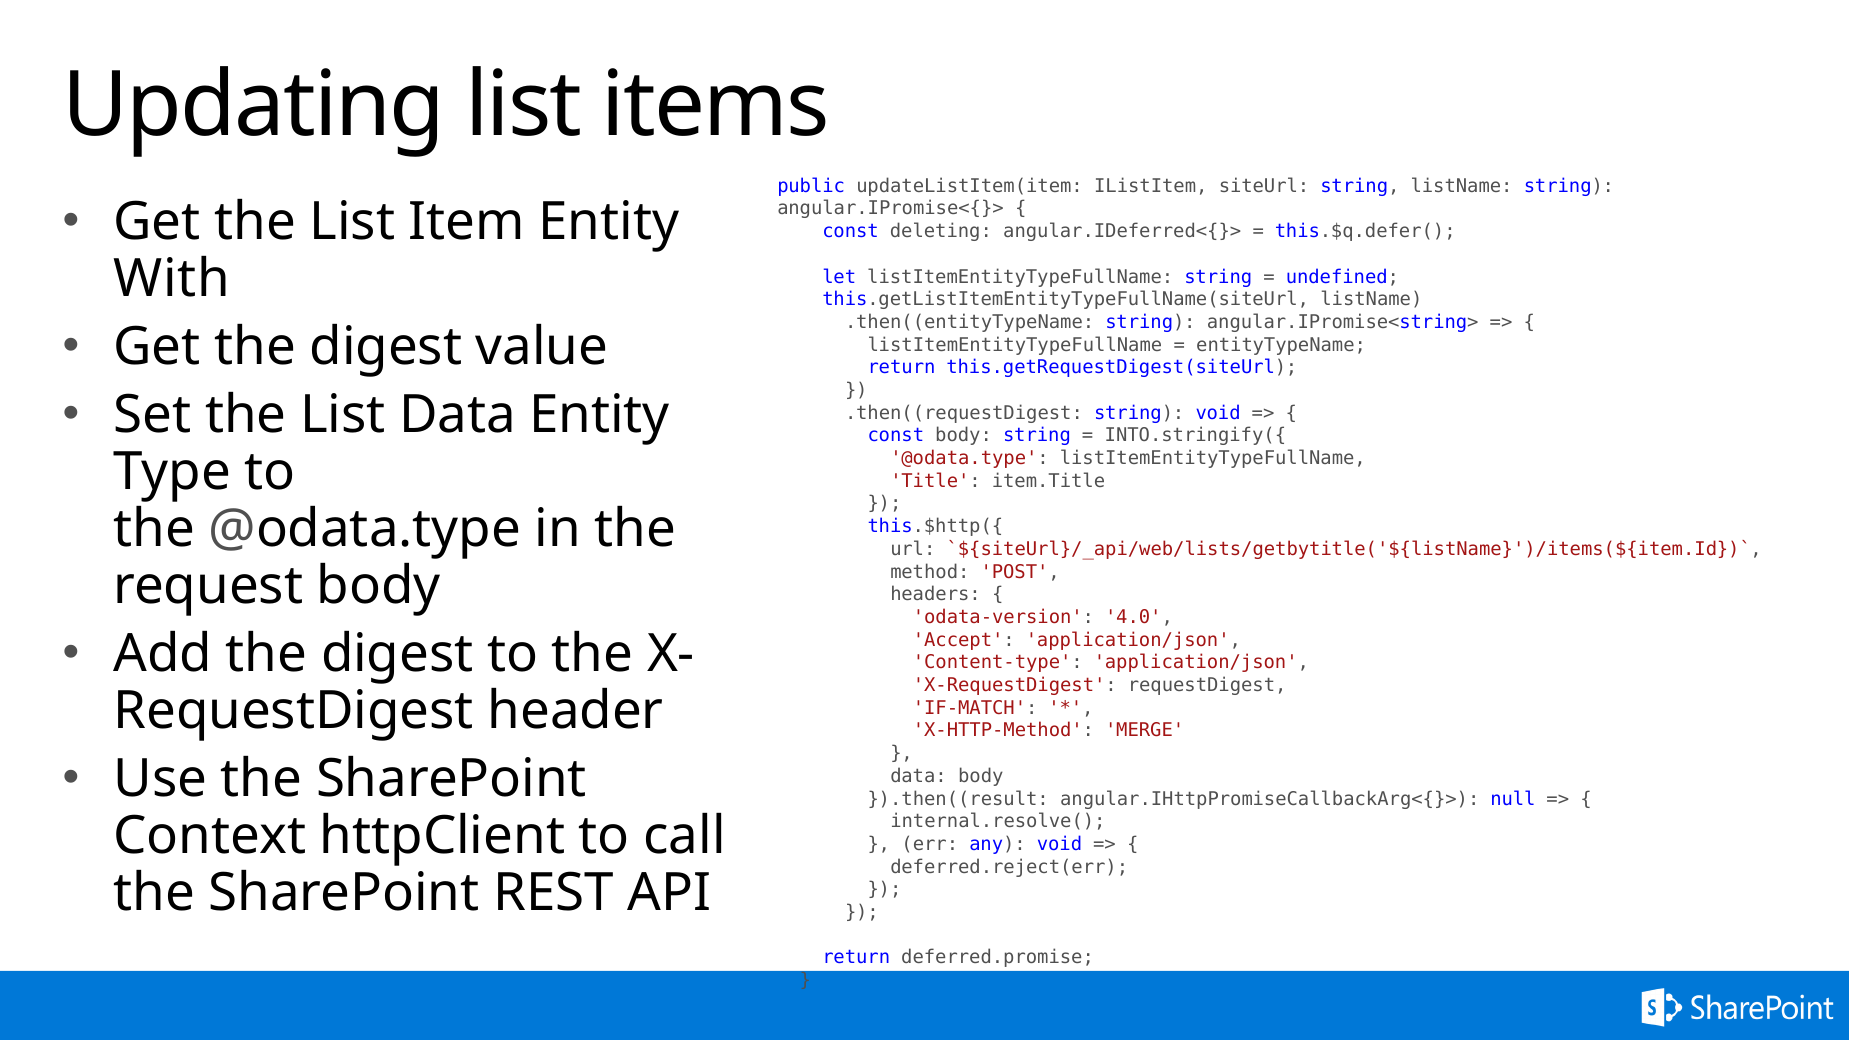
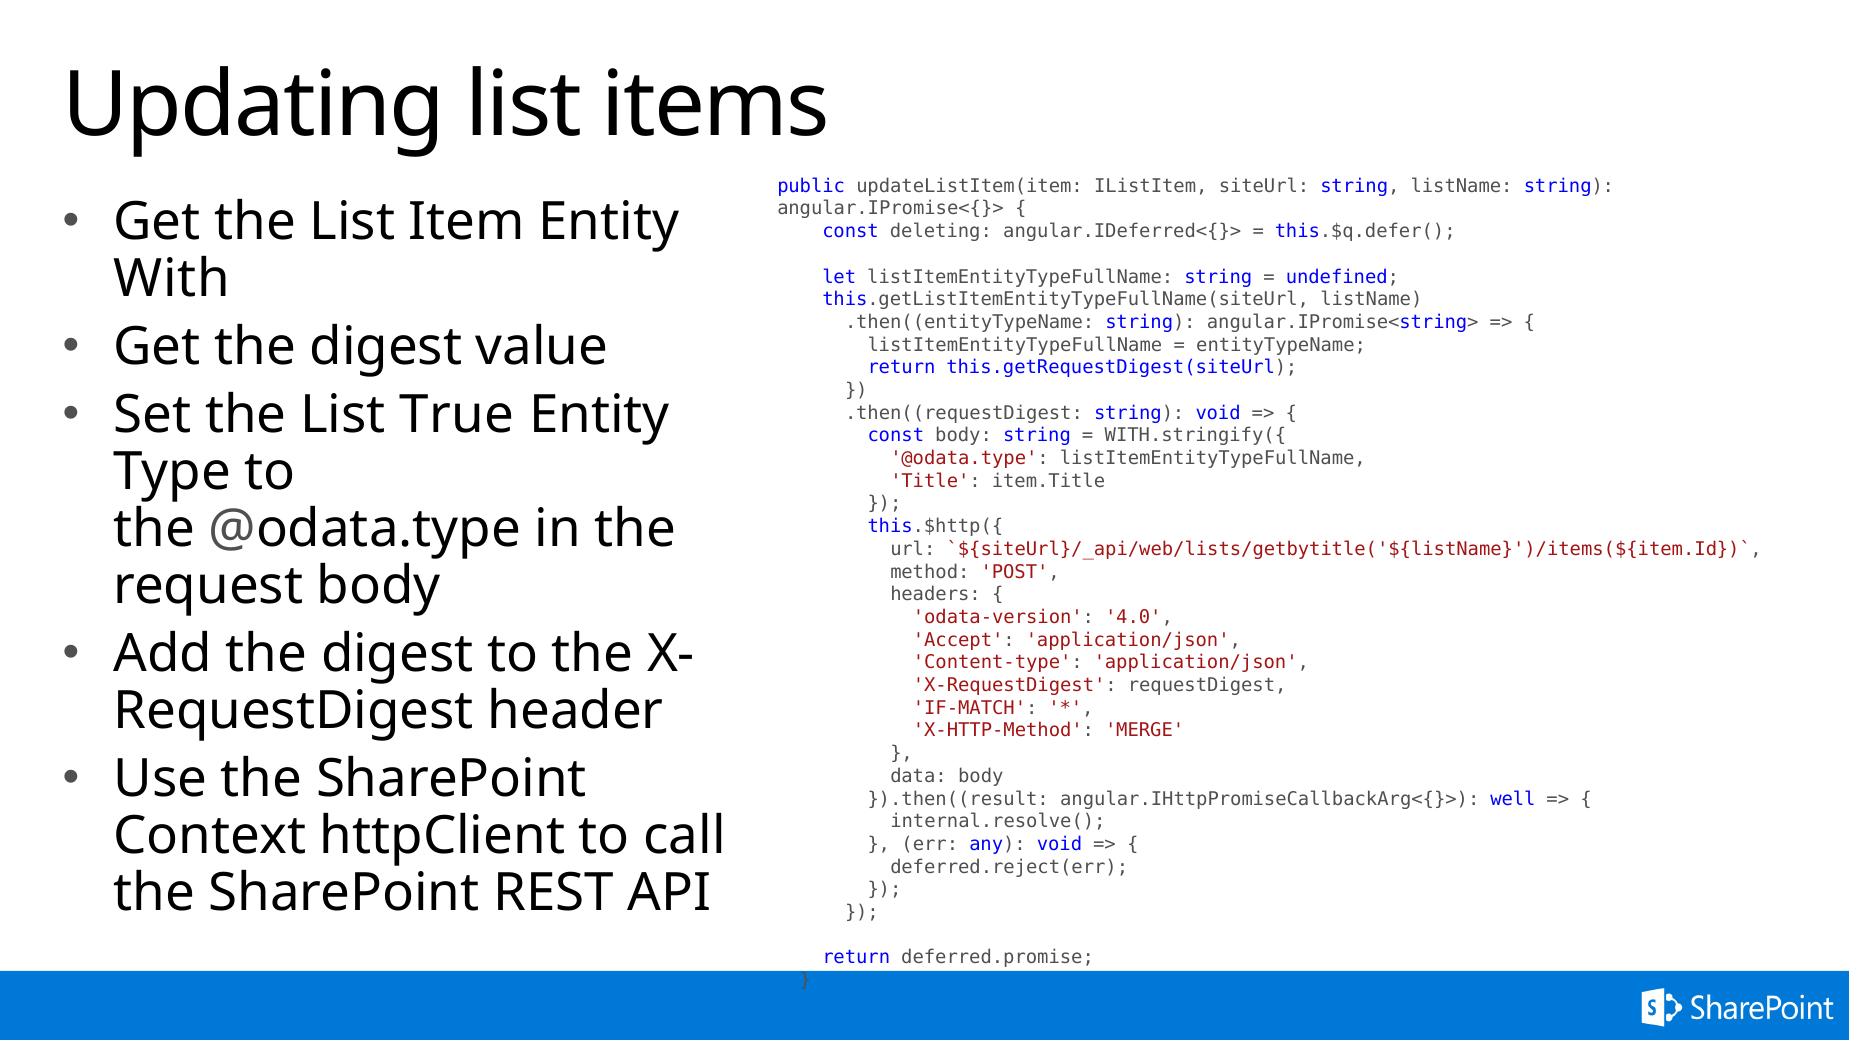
List Data: Data -> True (457, 415)
INTO.stringify({: INTO.stringify({ -> WITH.stringify({ (1195, 436)
null: null -> well (1513, 799)
